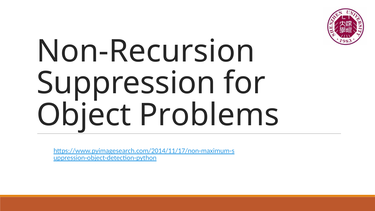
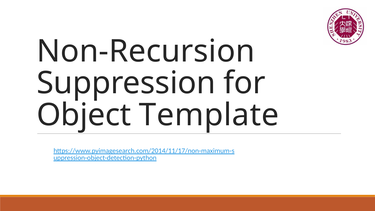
Problems: Problems -> Template (209, 115)
